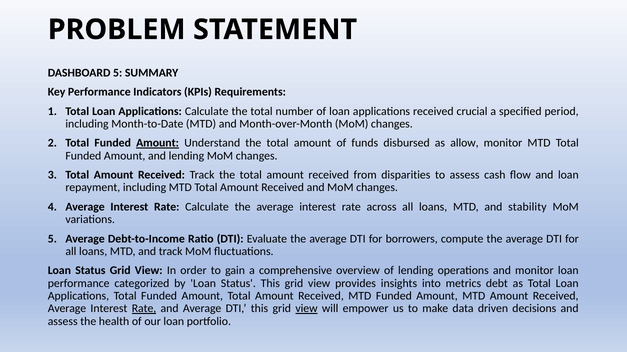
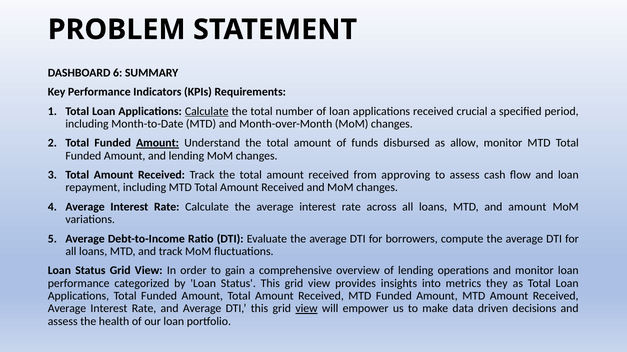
DASHBOARD 5: 5 -> 6 (118, 73)
Calculate underline: none -> present (207, 111)
disparities: disparities -> approving (406, 175)
and stability: stability -> amount (527, 207)
debt: debt -> they (497, 284)
Rate underline: present -> none (144, 309)
